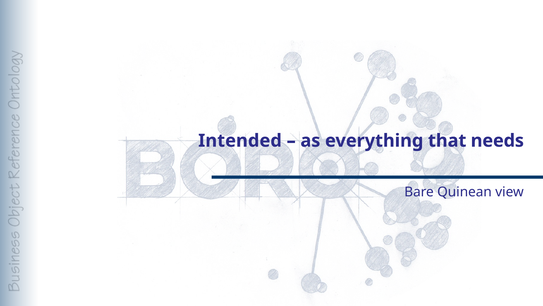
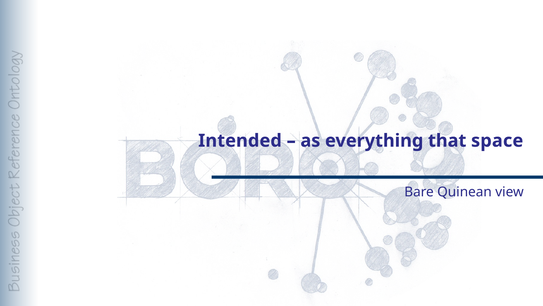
needs: needs -> space (497, 140)
